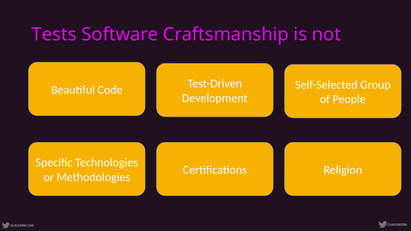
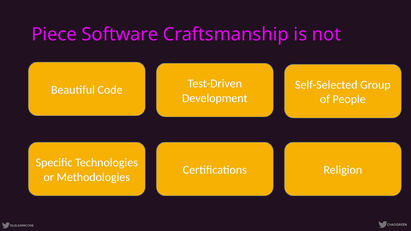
Tests: Tests -> Piece (54, 35)
